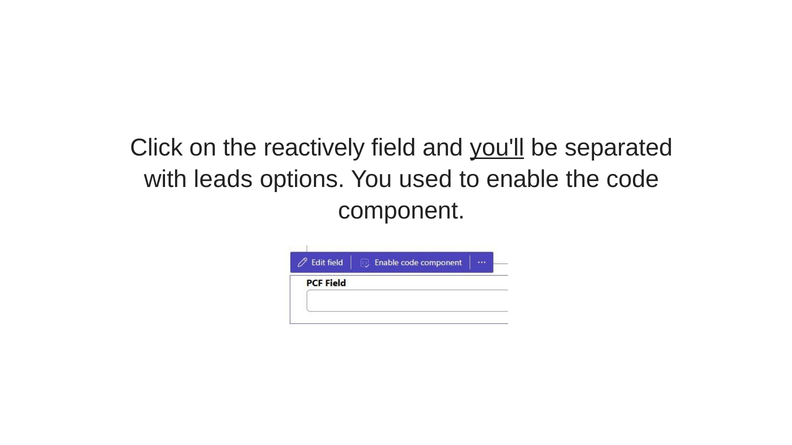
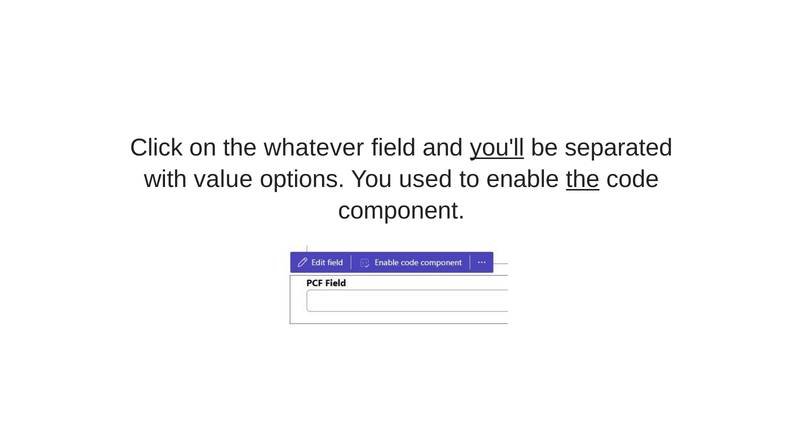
reactively: reactively -> whatever (314, 148)
leads: leads -> value (223, 179)
the underline: none -> present (583, 179)
